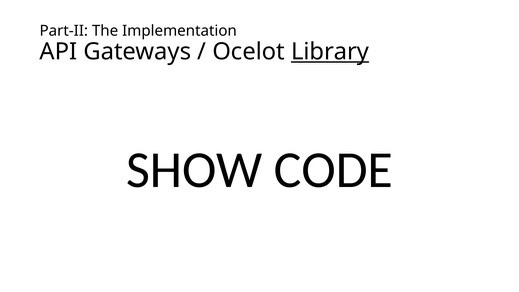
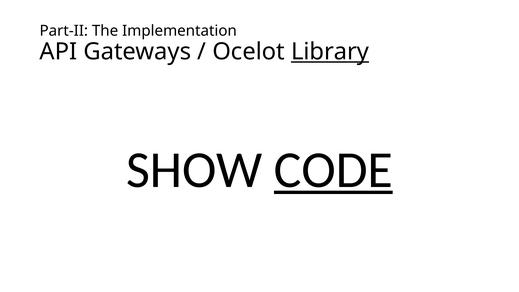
CODE underline: none -> present (333, 170)
